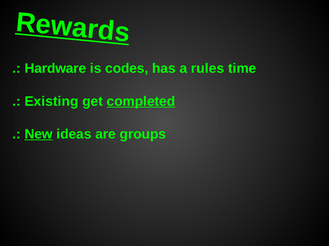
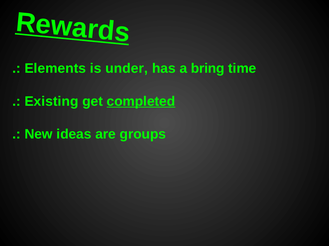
Hardware: Hardware -> Elements (55, 69)
codes: codes -> under (127, 69)
rules: rules -> bring (208, 69)
New underline: present -> none (39, 134)
